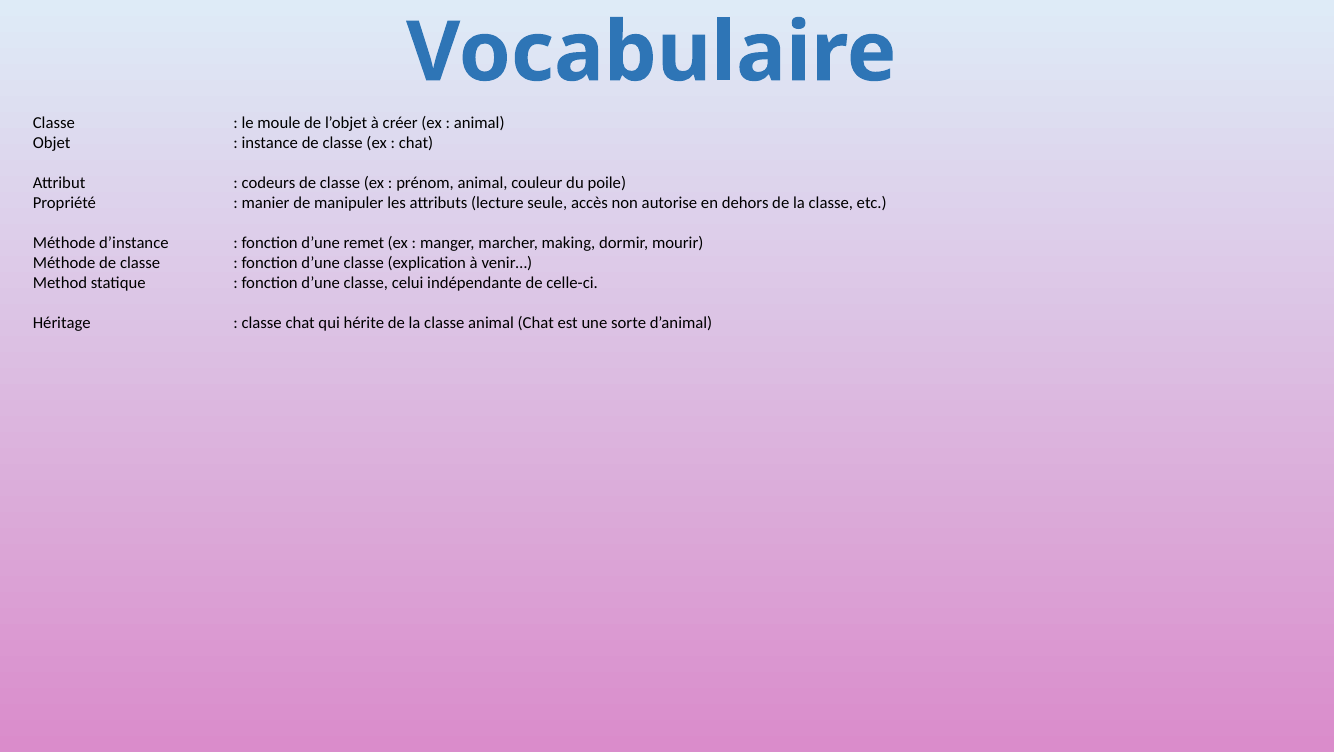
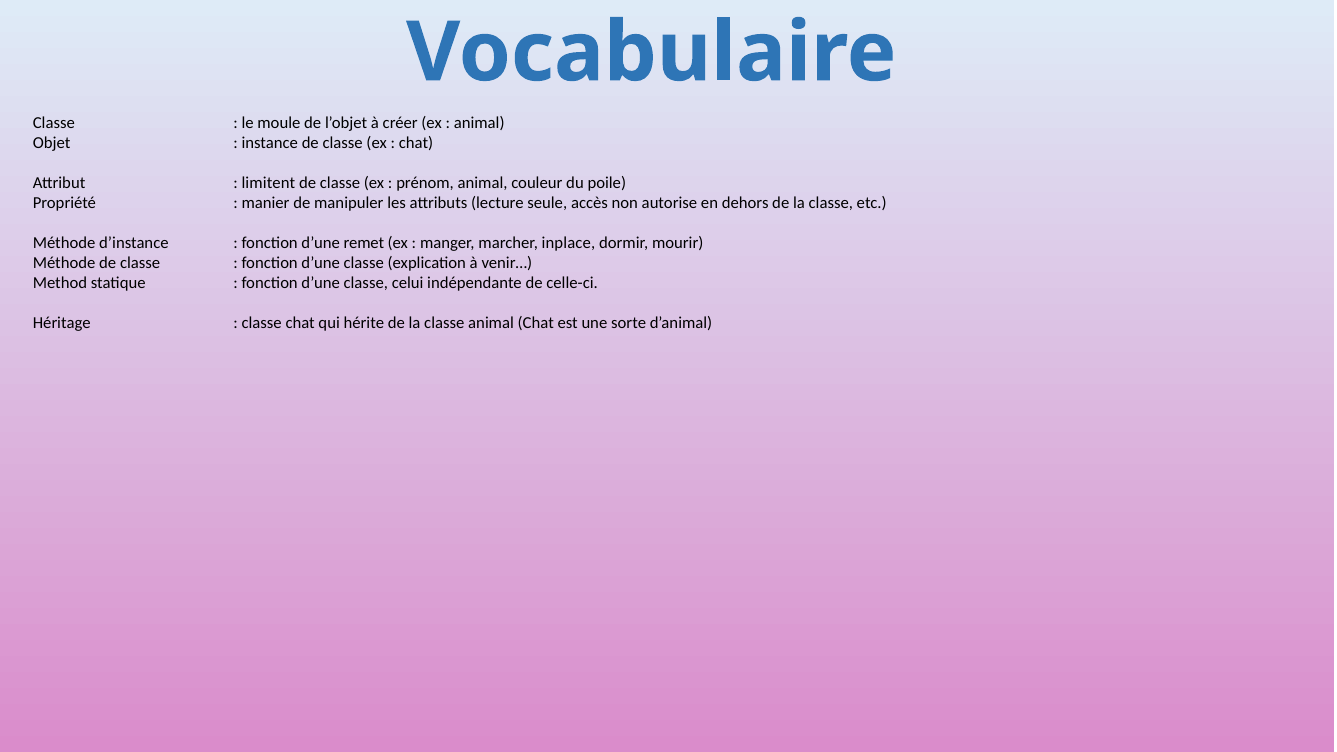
codeurs: codeurs -> limitent (268, 183)
making: making -> inplace (568, 243)
